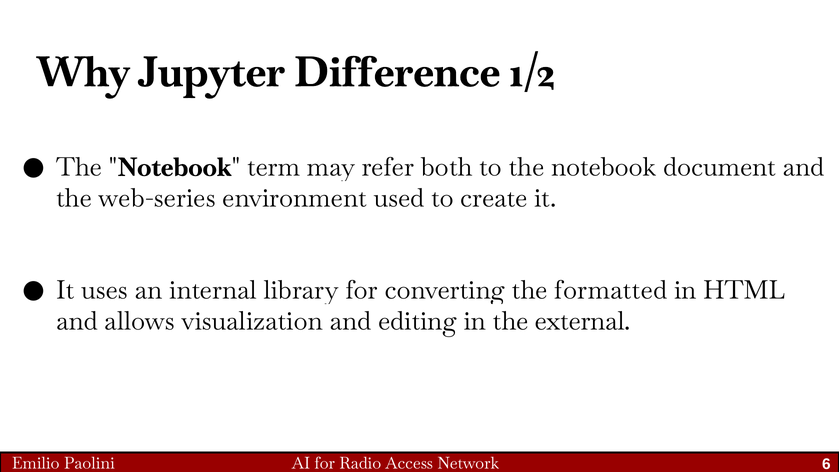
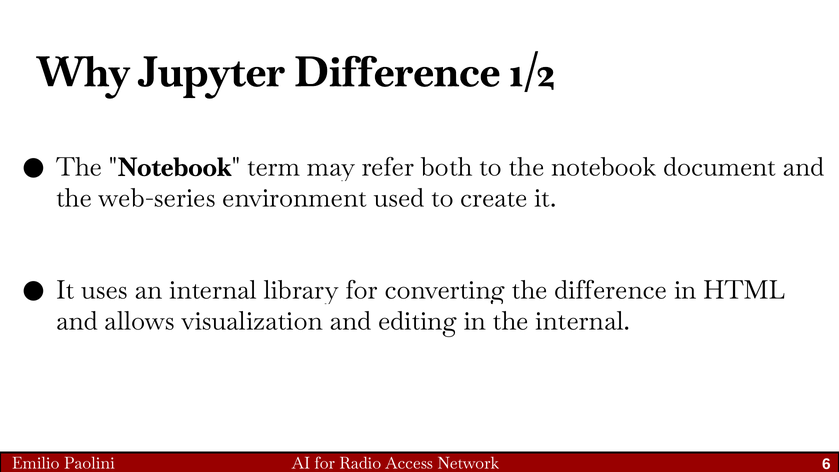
formatted: formatted -> difference (611, 290)
the external: external -> internal (583, 321)
